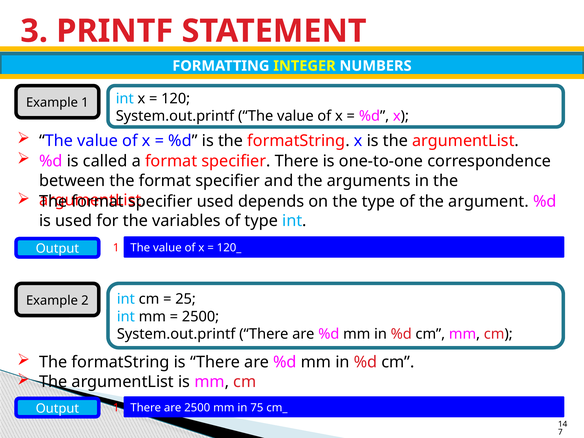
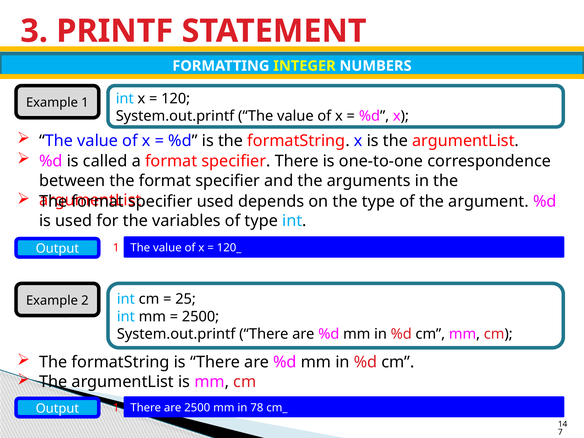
75: 75 -> 78 (257, 408)
